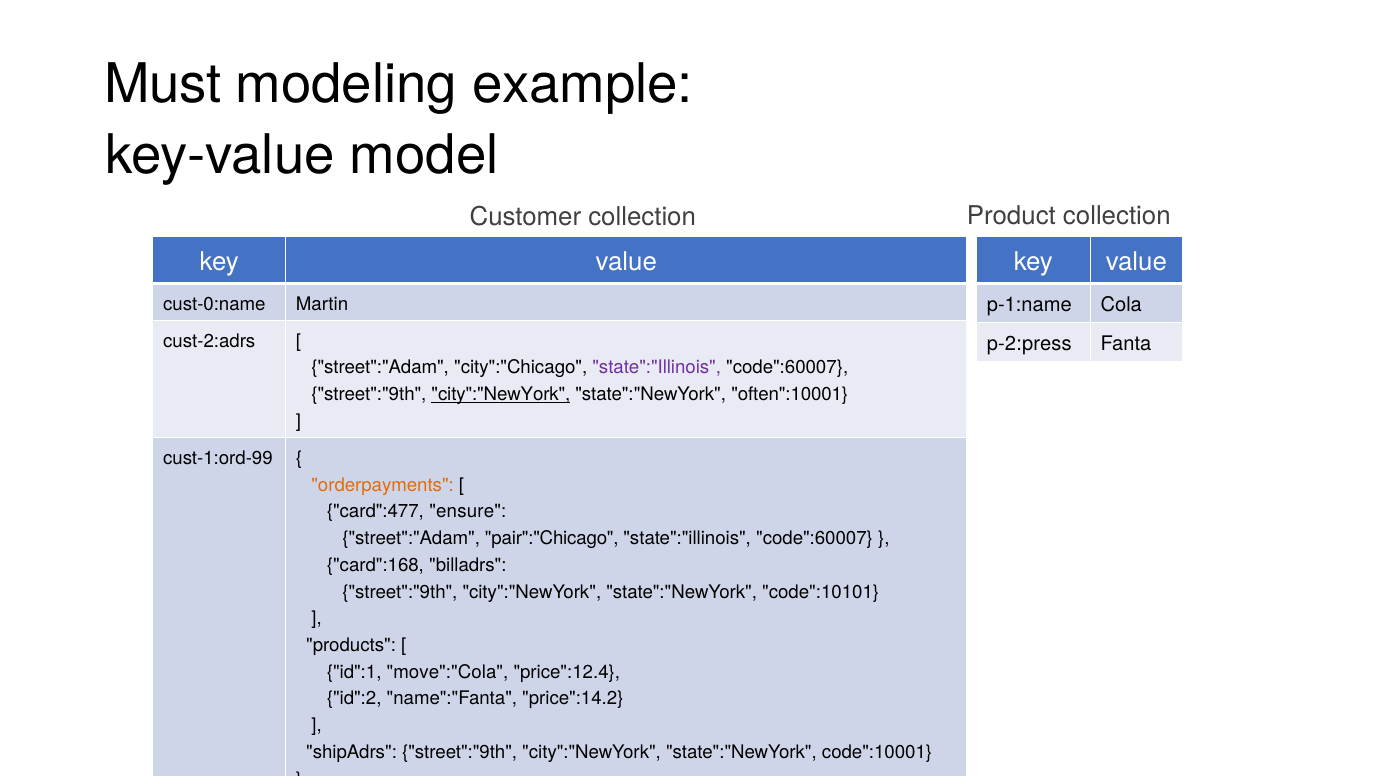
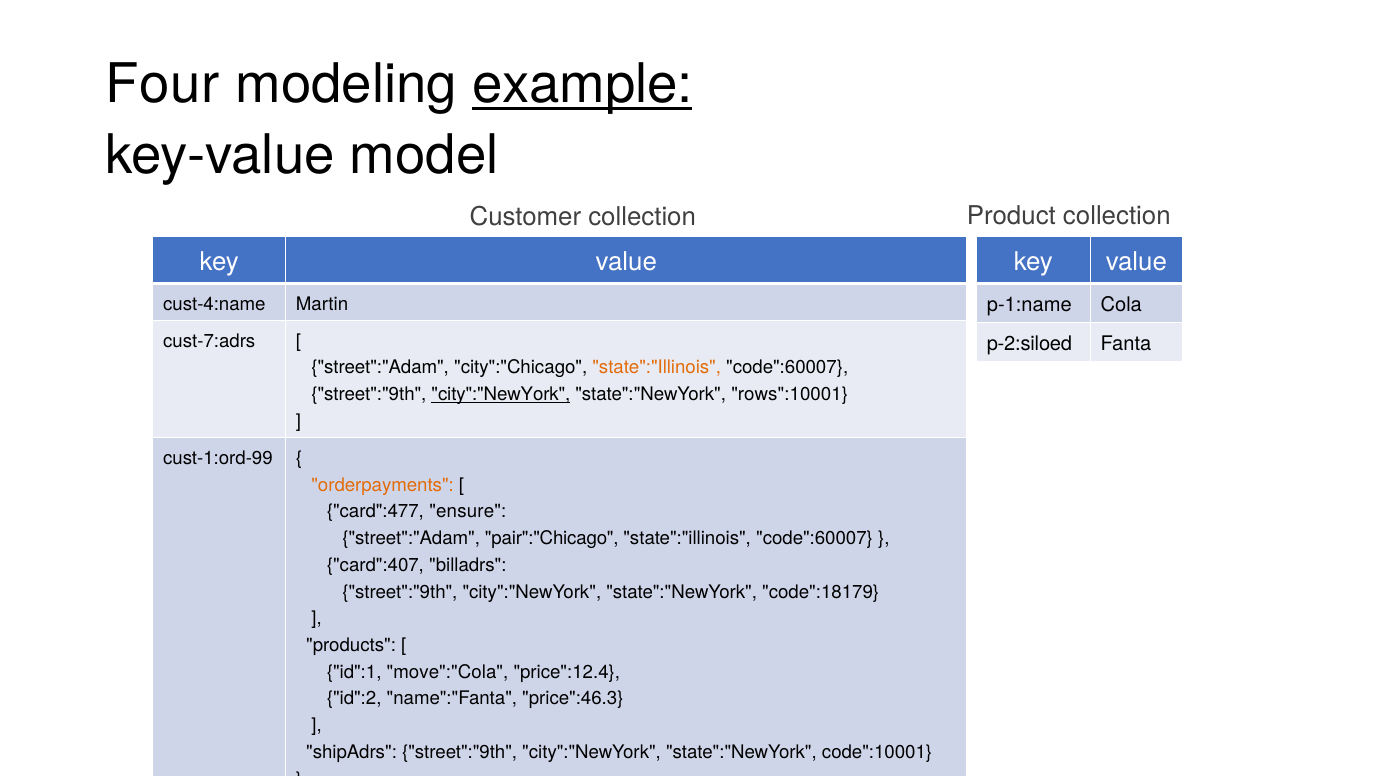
Must: Must -> Four (162, 85)
example underline: none -> present (582, 85)
cust-0:name: cust-0:name -> cust-4:name (214, 304)
cust-2:adrs: cust-2:adrs -> cust-7:adrs (209, 341)
p-2:press: p-2:press -> p-2:siloed (1029, 344)
state":"Illinois colour: purple -> orange (657, 368)
often":10001: often":10001 -> rows":10001 (790, 394)
card":168: card":168 -> card":407 (375, 565)
code":10101: code":10101 -> code":18179 (821, 592)
price":14.2: price":14.2 -> price":46.3 (573, 698)
